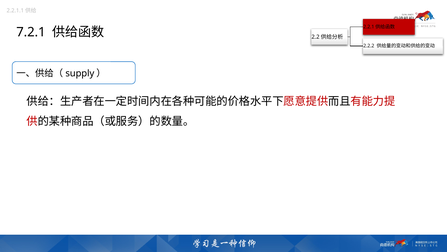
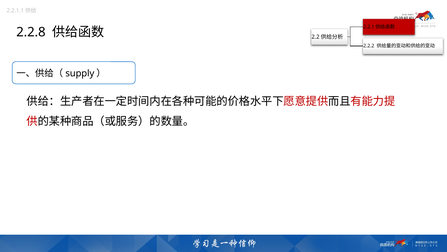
7.2.1: 7.2.1 -> 2.2.8 (31, 32)
